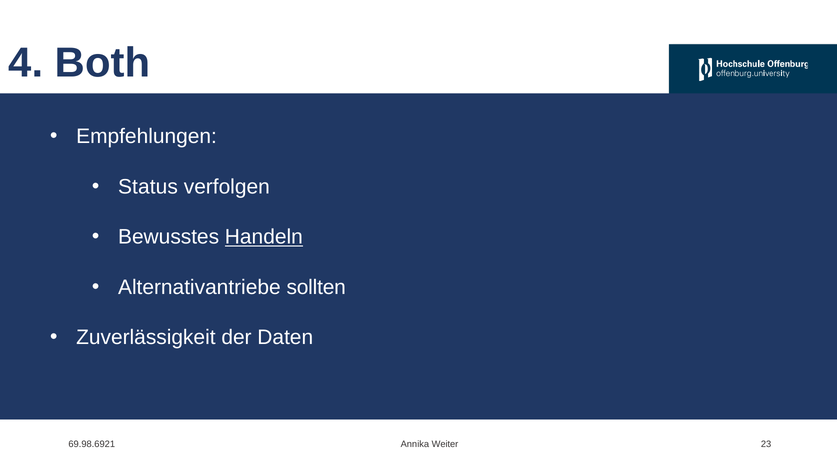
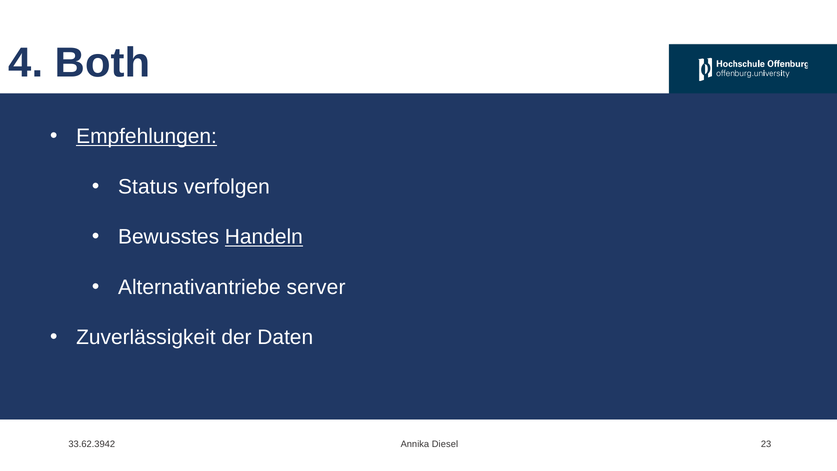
Empfehlungen underline: none -> present (147, 137)
sollten: sollten -> server (316, 287)
69.98.6921: 69.98.6921 -> 33.62.3942 (92, 444)
Weiter: Weiter -> Diesel (445, 444)
